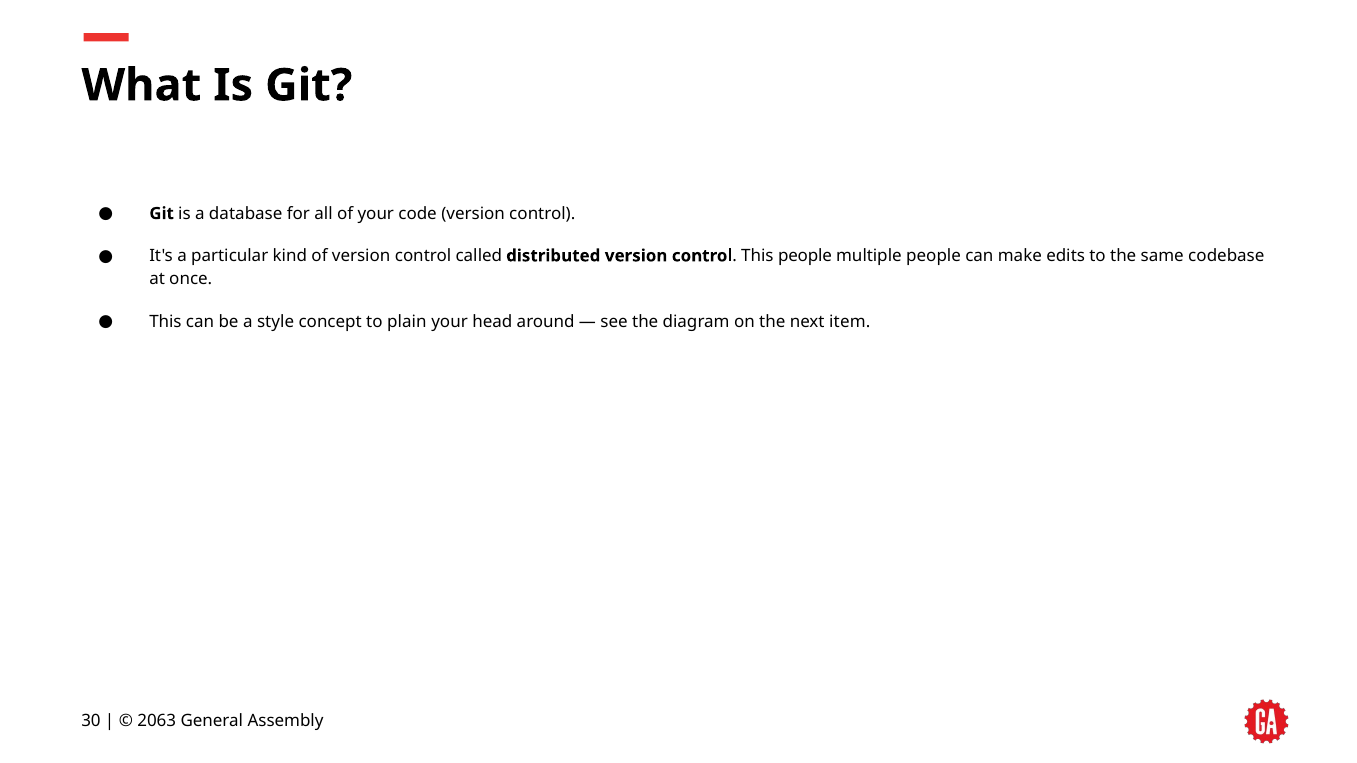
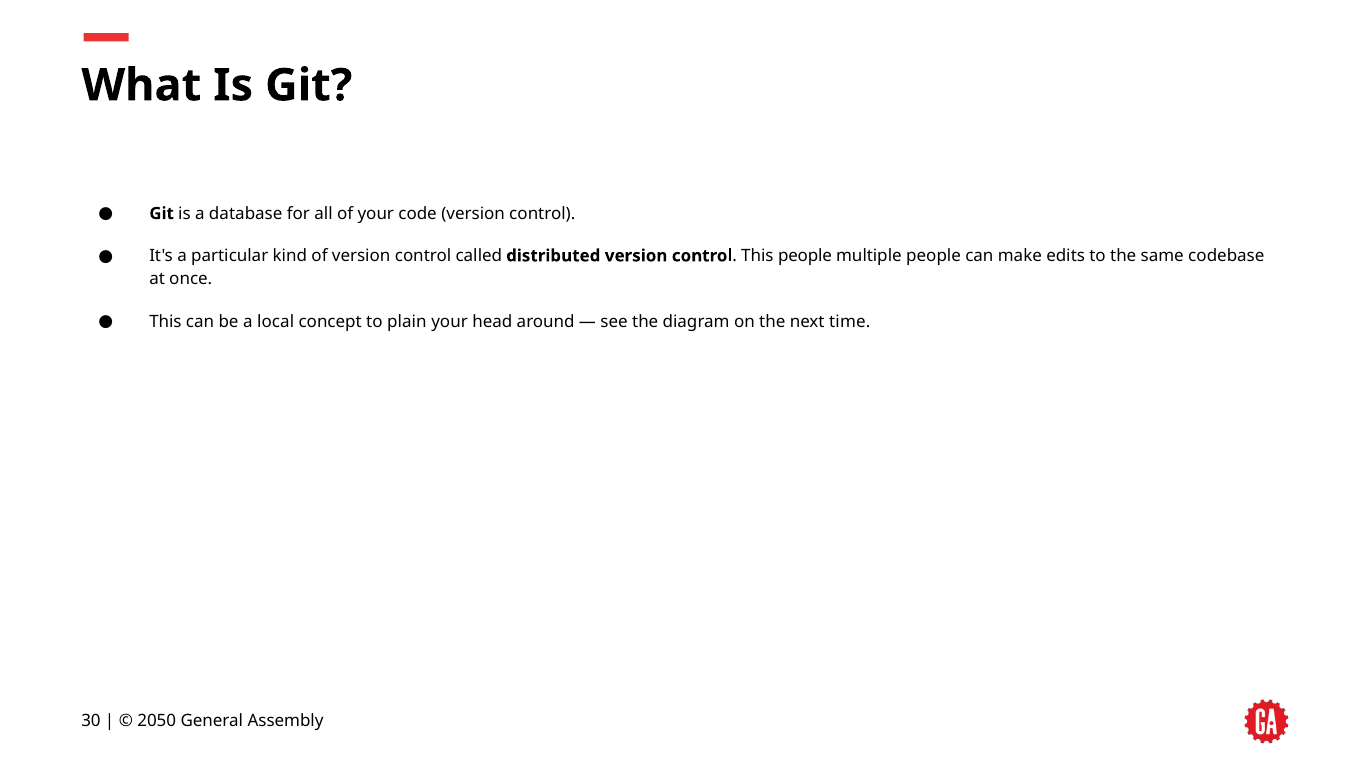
style: style -> local (276, 322)
item: item -> time (850, 322)
2063: 2063 -> 2050 (157, 721)
